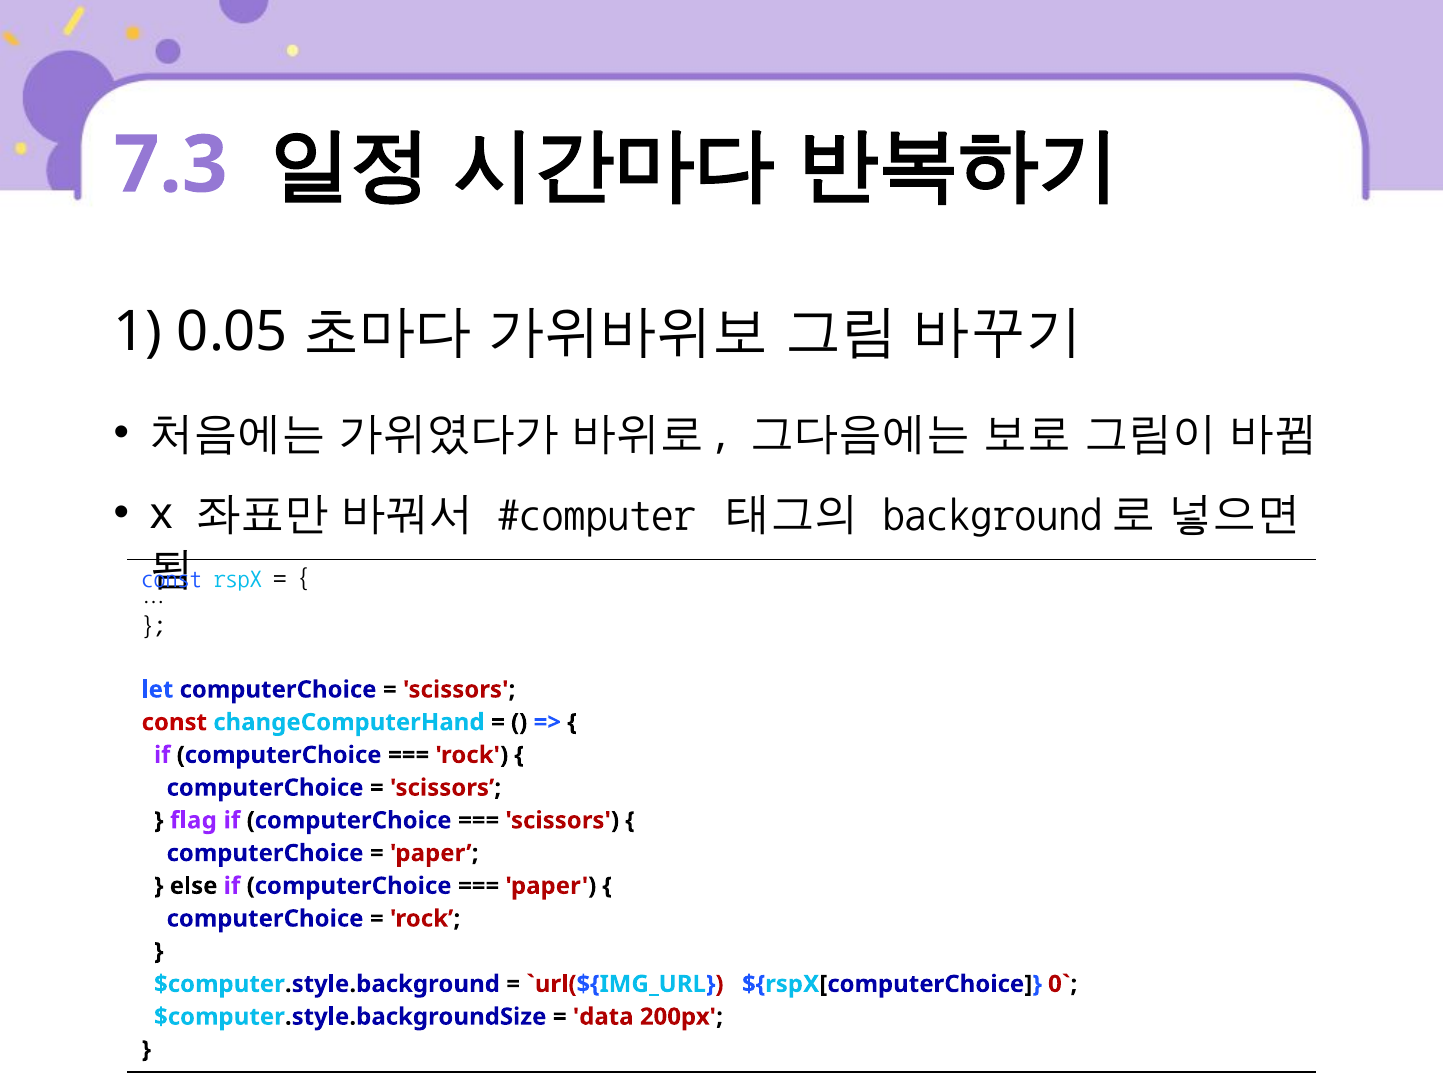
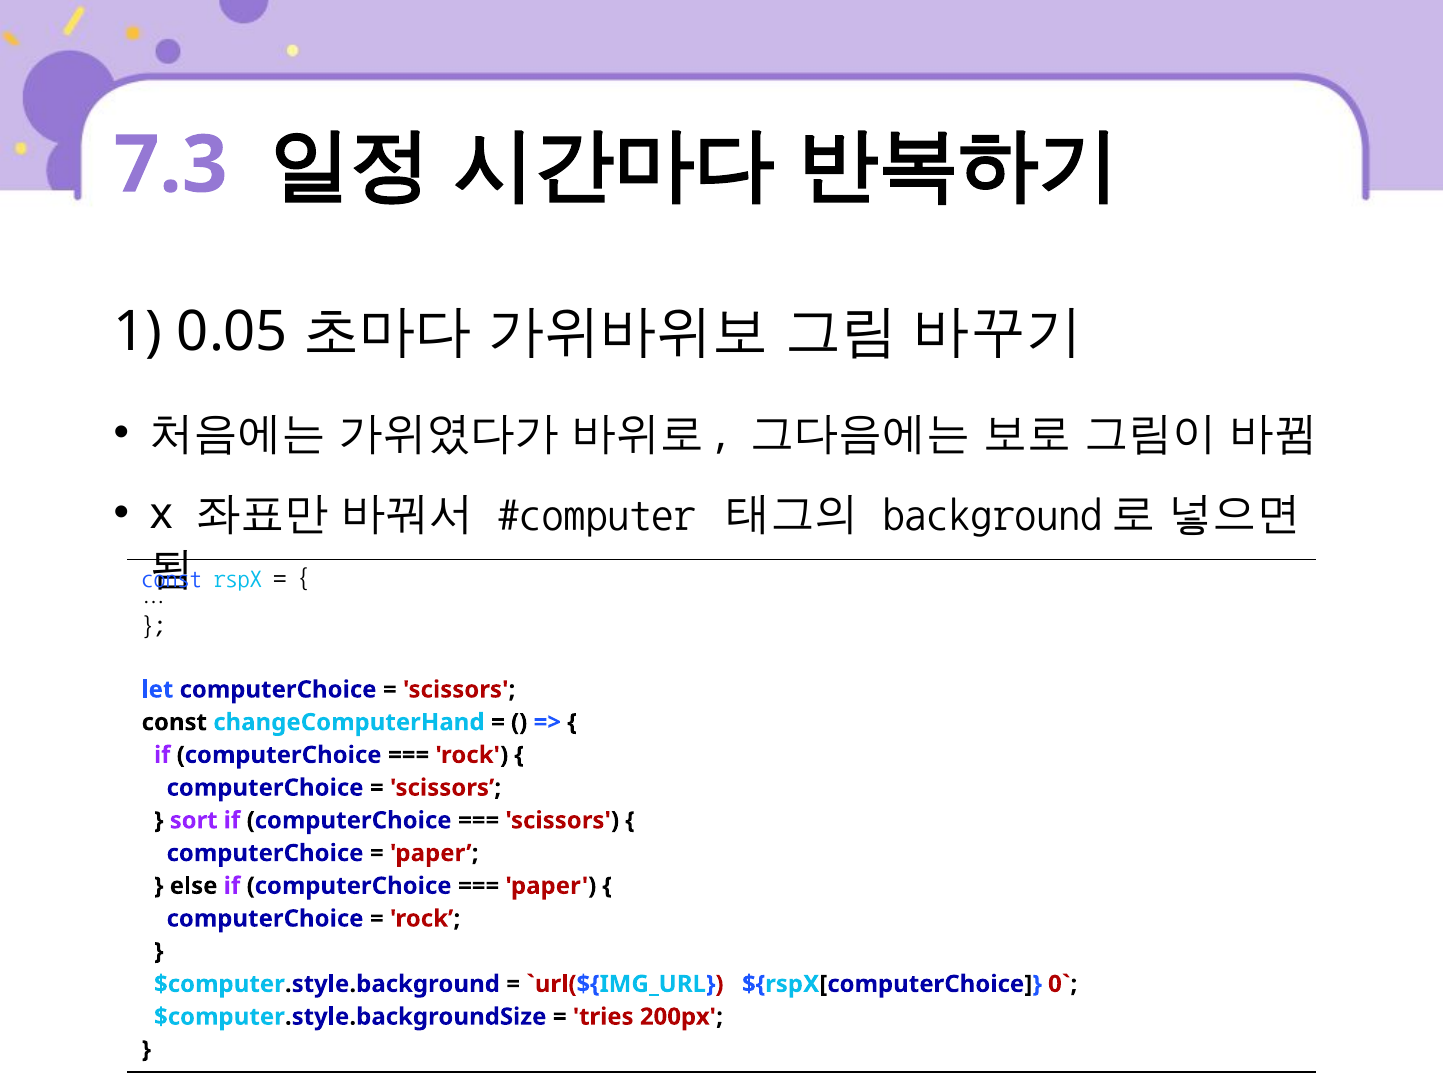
const colour: red -> black (174, 722)
flag: flag -> sort (194, 821)
data: data -> tries (603, 1017)
